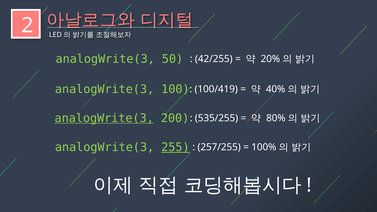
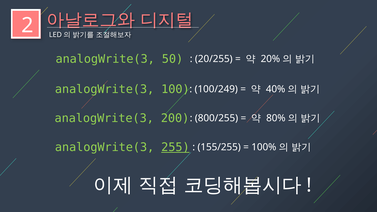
42/255: 42/255 -> 20/255 (214, 59)
100/419: 100/419 -> 100/249 (216, 89)
analogWrite(3 underline: present -> none (104, 118)
535/255: 535/255 -> 800/255 (216, 118)
257/255: 257/255 -> 155/255 (219, 147)
